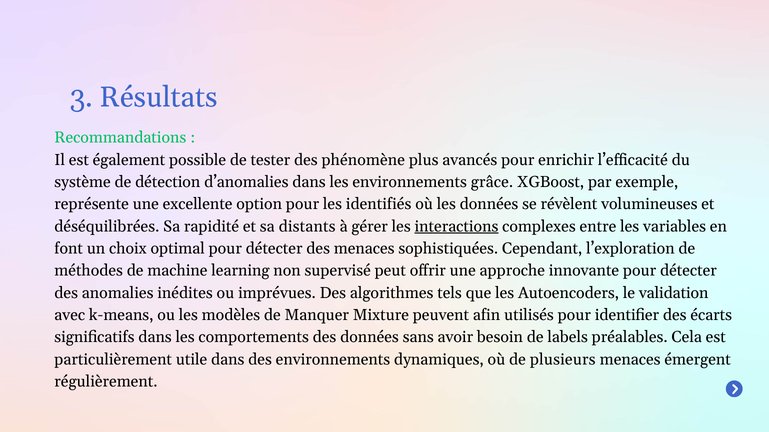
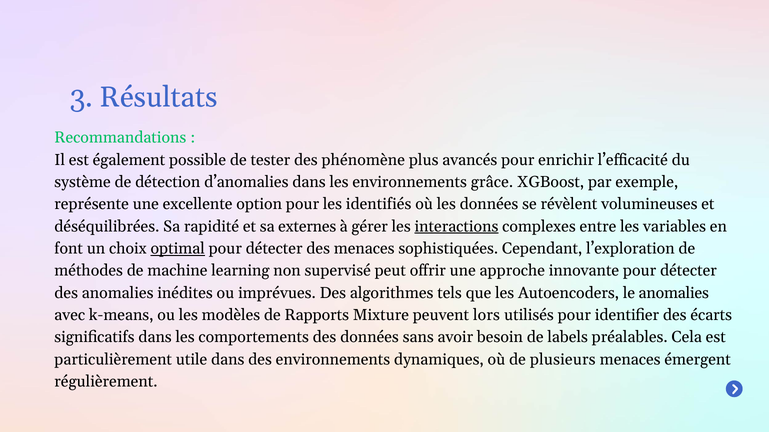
distants: distants -> externes (307, 227)
optimal underline: none -> present (178, 249)
le validation: validation -> anomalies (674, 293)
Manquer: Manquer -> Rapports (317, 315)
afin: afin -> lors (486, 315)
